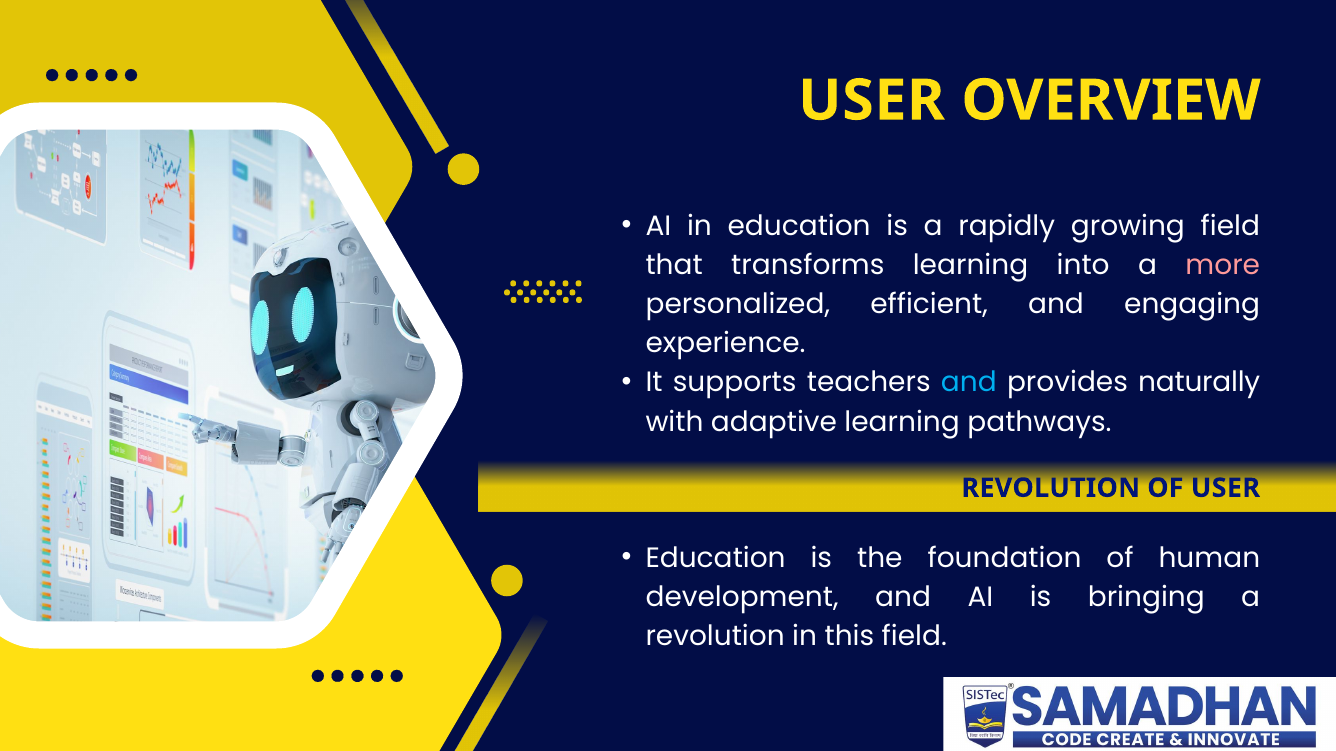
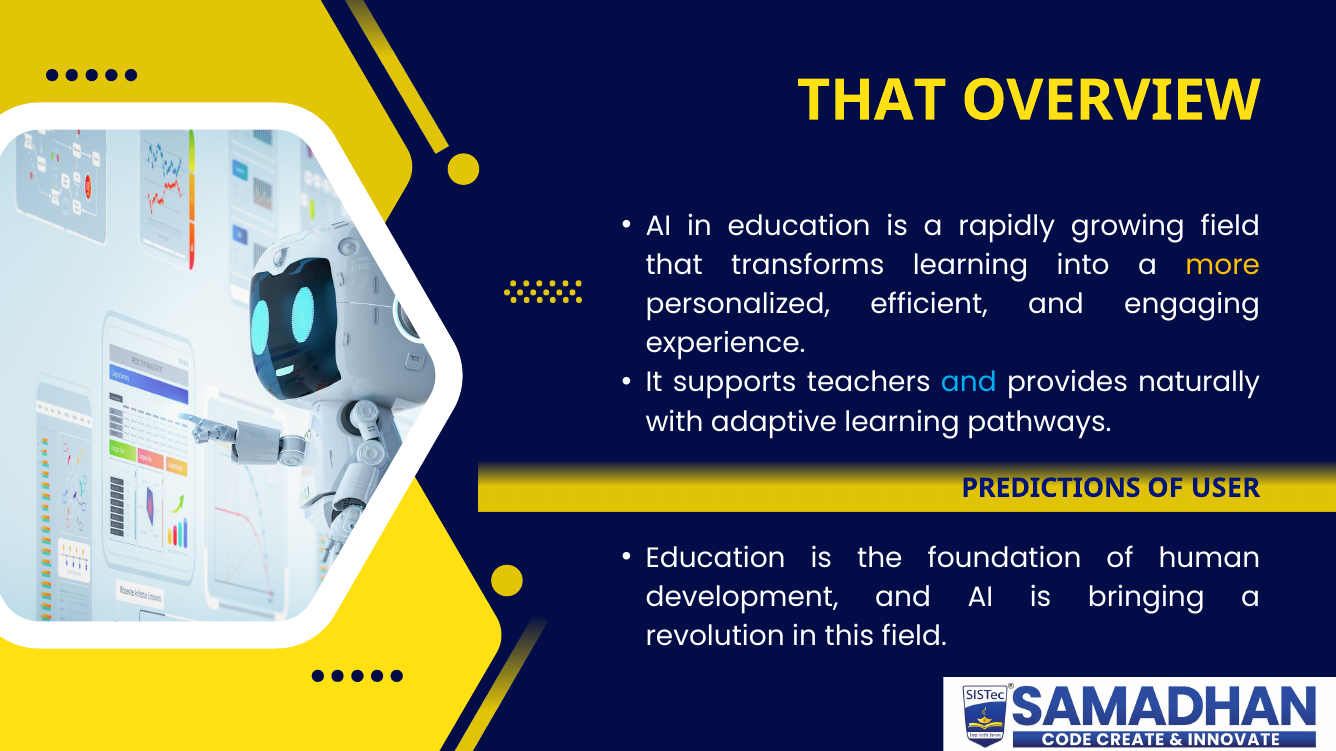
USER: USER -> THAT (872, 101)
more colour: pink -> yellow (1223, 265)
REVOLUTION: REVOLUTION -> PREDICTIONS (1051, 488)
